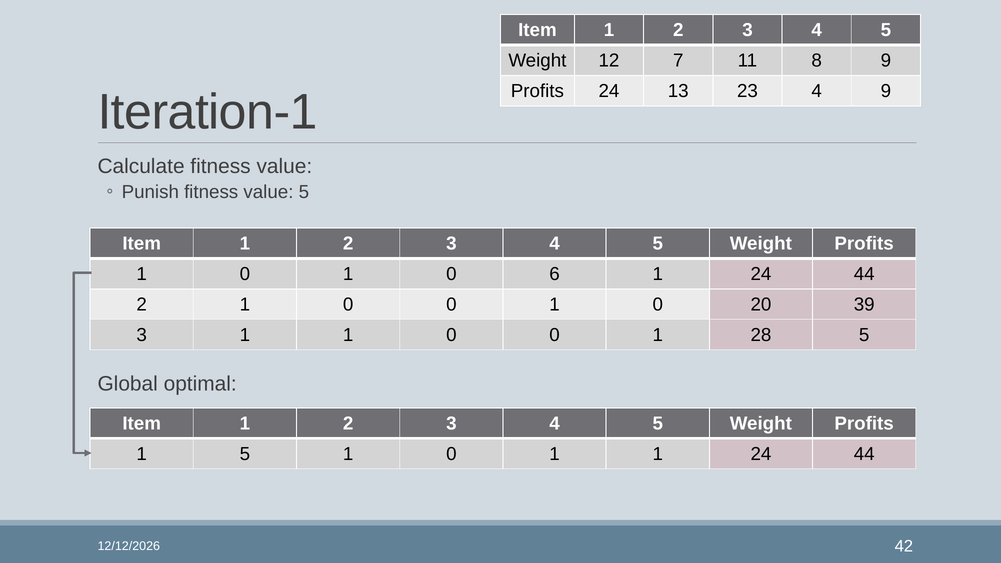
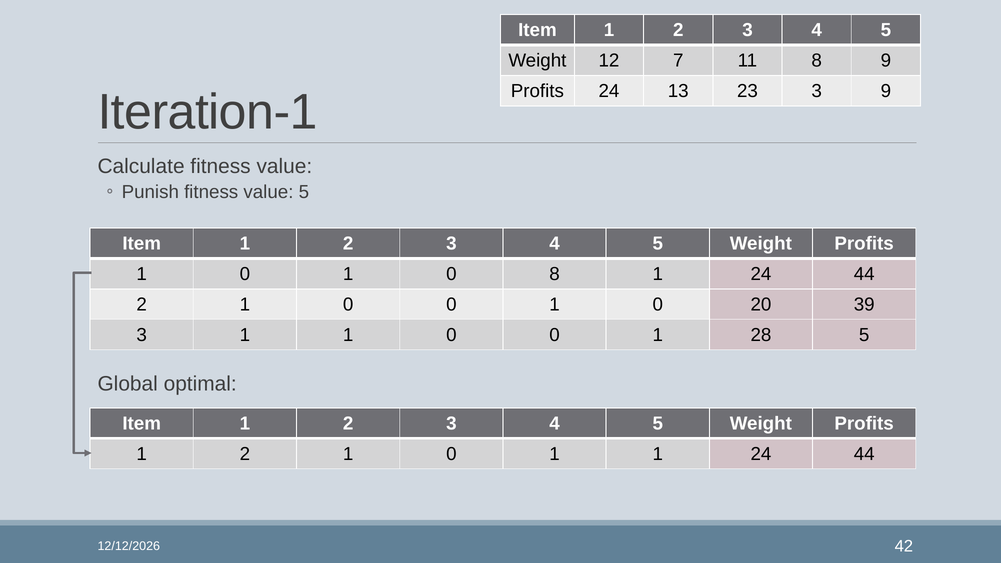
23 4: 4 -> 3 (817, 91)
0 6: 6 -> 8 (555, 274)
5: 5 -> 2 (245, 454)
